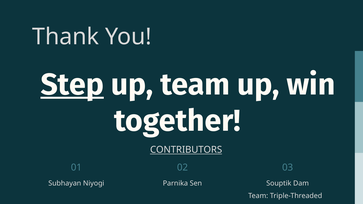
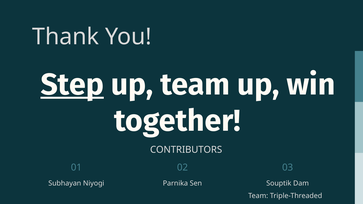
CONTRIBUTORS underline: present -> none (186, 150)
